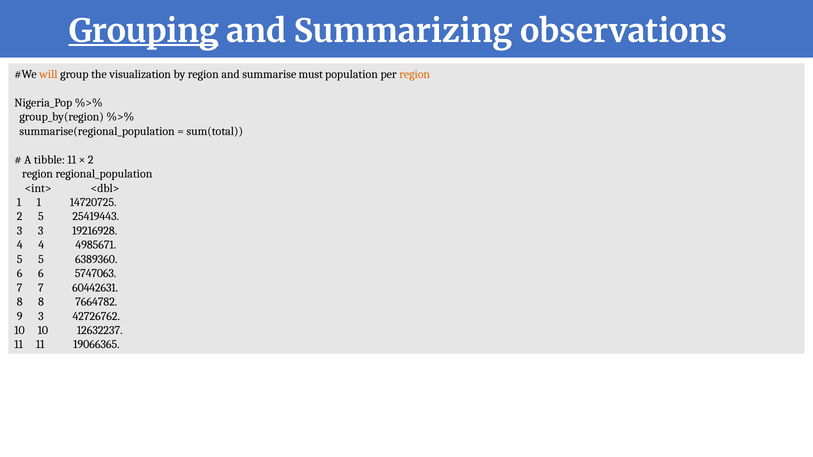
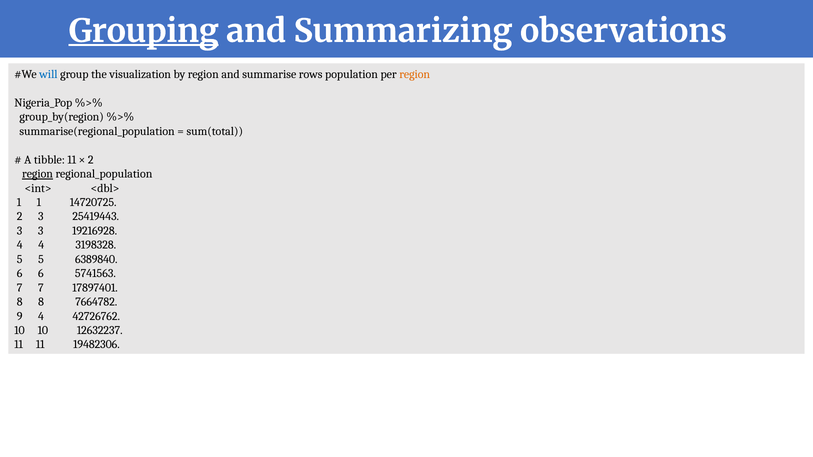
will colour: orange -> blue (48, 74)
must: must -> rows (311, 74)
region underline: none -> present (38, 174)
2 5: 5 -> 3 (41, 217)
4985671: 4985671 -> 3198328 (96, 245)
6389360: 6389360 -> 6389840 (96, 259)
5747063: 5747063 -> 5741563 (95, 274)
60442631: 60442631 -> 17897401 (95, 288)
9 3: 3 -> 4 (41, 316)
19066365: 19066365 -> 19482306 (96, 345)
